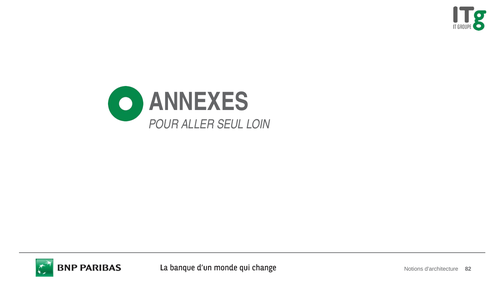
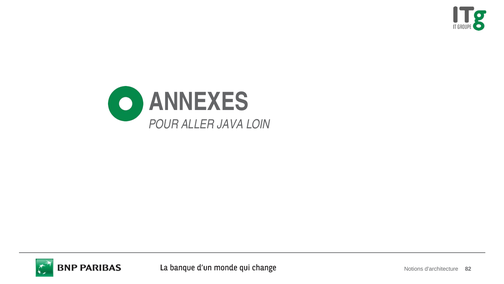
SEUL: SEUL -> JAVA (230, 124)
